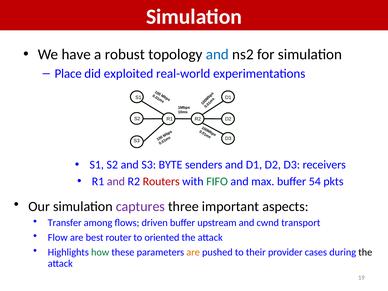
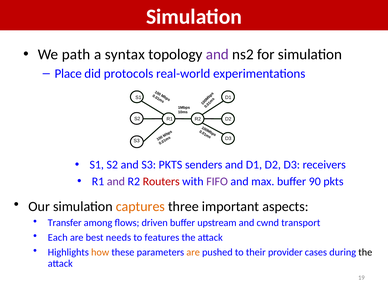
have: have -> path (76, 54)
robust: robust -> syntax (125, 54)
and colour: blue -> purple (217, 54)
exploited: exploited -> protocols (129, 74)
S3 BYTE: BYTE -> PKTS (170, 165)
FIFO colour: green -> purple (217, 181)
54: 54 -> 90 (315, 181)
captures colour: purple -> orange (140, 207)
Flow: Flow -> Each (58, 238)
router: router -> needs (118, 238)
oriented: oriented -> features (162, 238)
how colour: green -> orange (100, 252)
